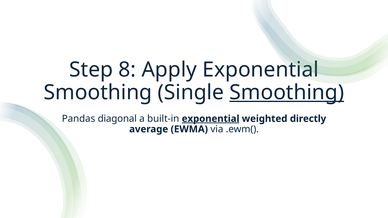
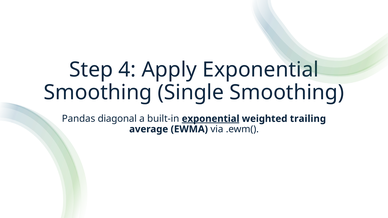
8: 8 -> 4 (127, 70)
Smoothing underline: present -> none (287, 92)
directly: directly -> trailing (308, 119)
